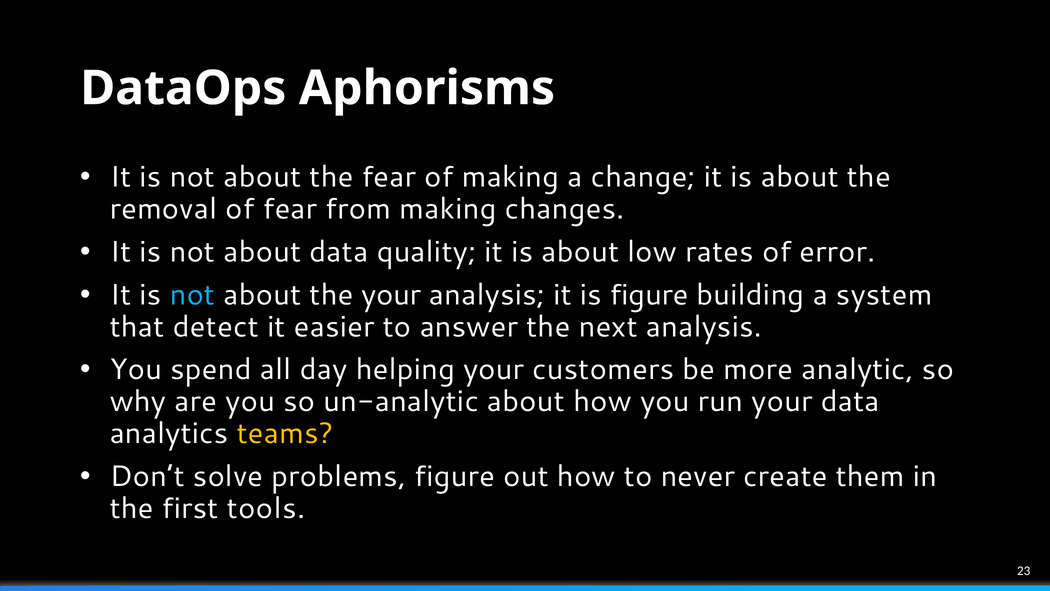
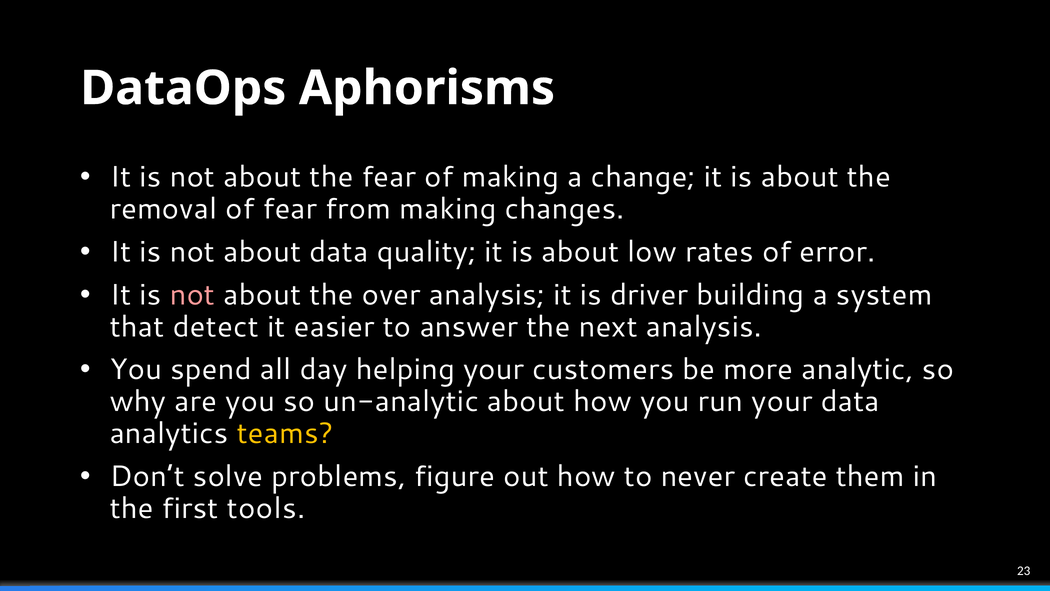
not colour: light blue -> pink (192, 295)
the your: your -> over (391, 295)
is figure: figure -> driver (649, 295)
